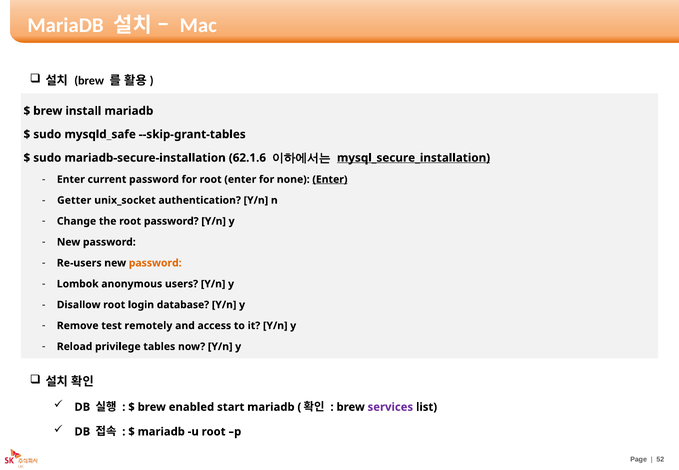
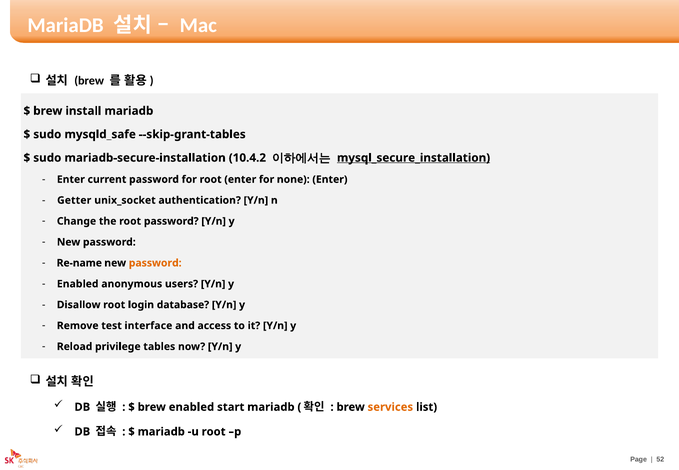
62.1.6: 62.1.6 -> 10.4.2 (247, 158)
Enter underline: present -> none (330, 179)
Re-users: Re-users -> Re-name (79, 263)
Lombok: Lombok -> Enabled (78, 284)
remotely: remotely -> interface (148, 326)
services colour: purple -> orange (390, 407)
